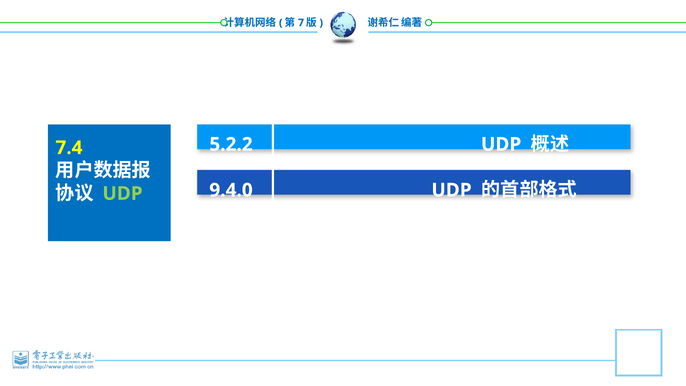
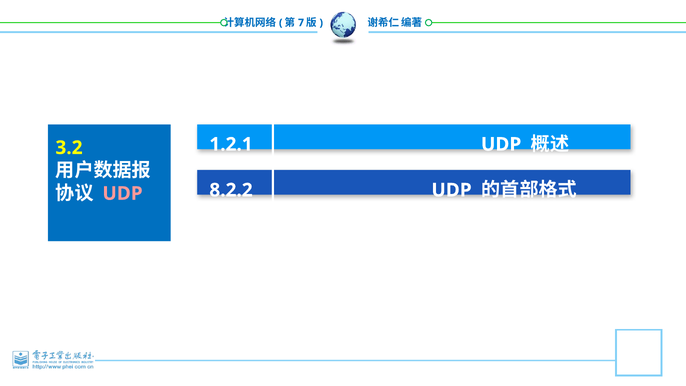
5.2.2: 5.2.2 -> 1.2.1 (231, 144)
7.4: 7.4 -> 3.2 (69, 148)
UDP colour: light green -> pink (123, 193)
9.4.0: 9.4.0 -> 8.2.2 (231, 190)
